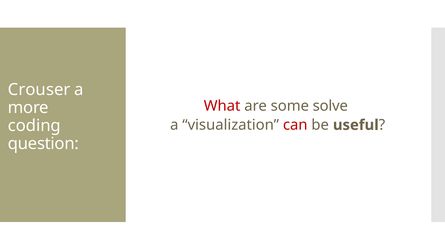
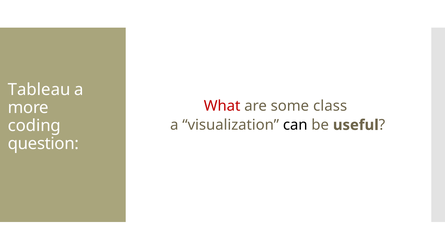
Crouser: Crouser -> Tableau (39, 90)
solve: solve -> class (330, 106)
can colour: red -> black (295, 125)
